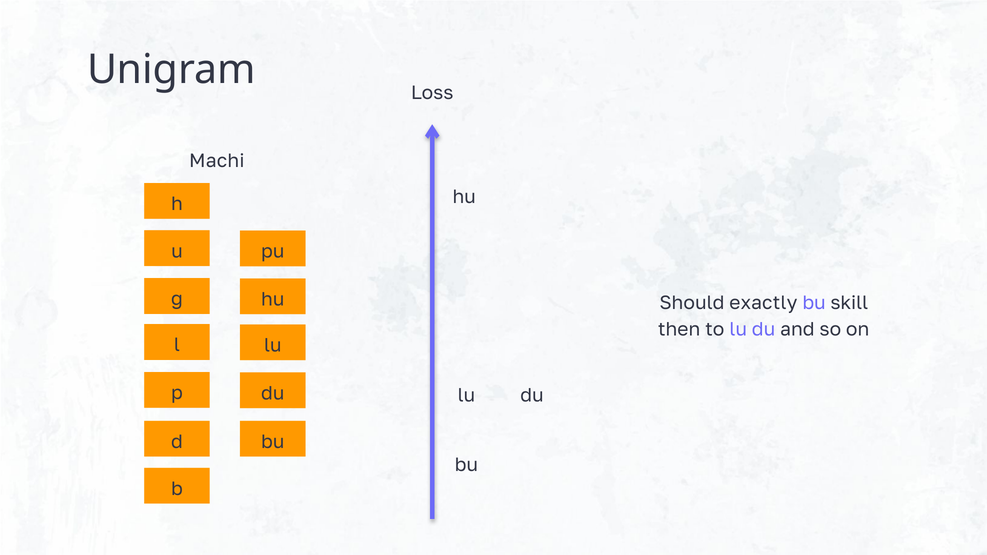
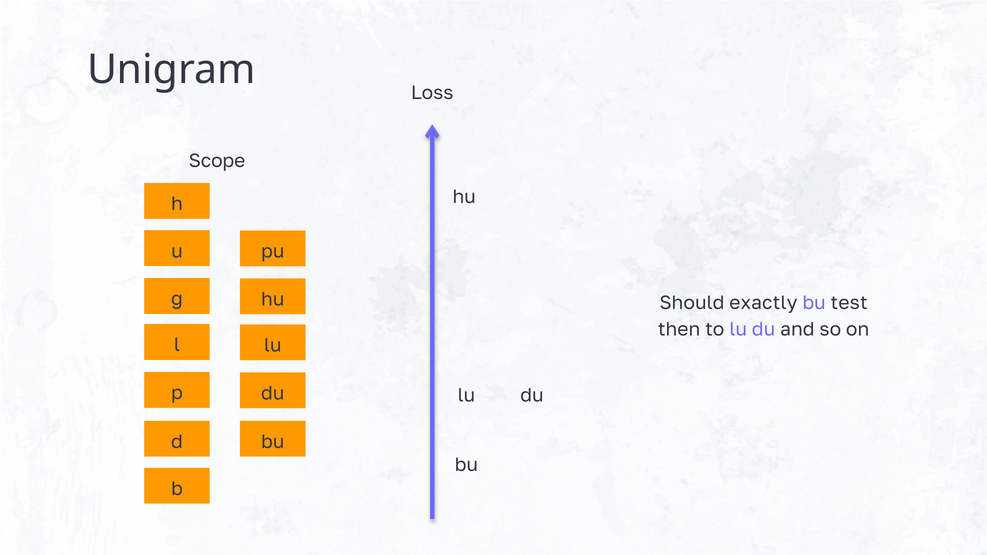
Machi: Machi -> Scope (217, 161)
skill: skill -> test (849, 303)
